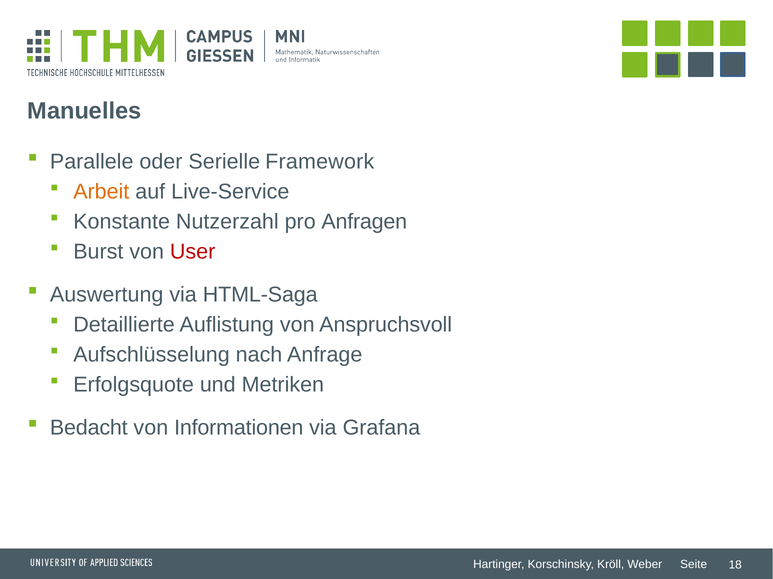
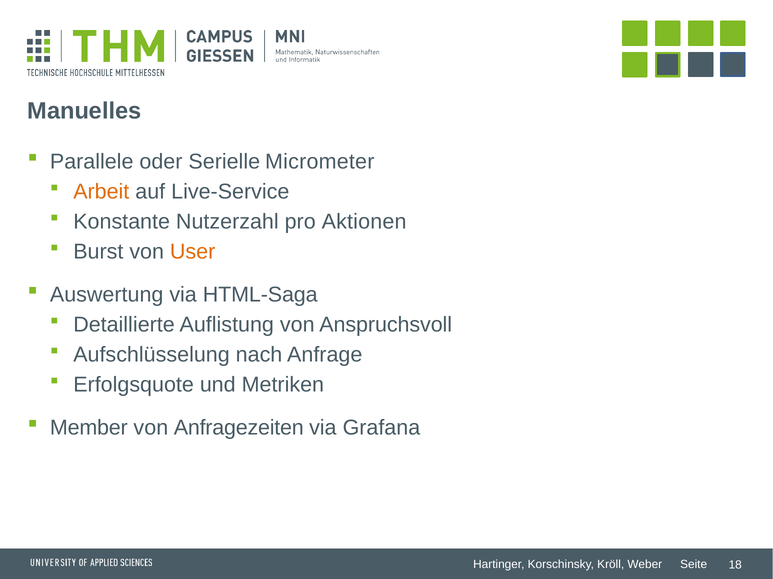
Framework: Framework -> Micrometer (320, 162)
Anfragen: Anfragen -> Aktionen (364, 222)
User colour: red -> orange (193, 252)
Bedacht: Bedacht -> Member (89, 428)
Informationen: Informationen -> Anfragezeiten (239, 428)
